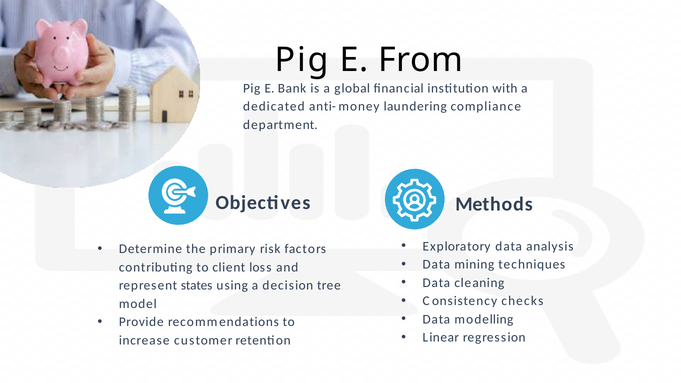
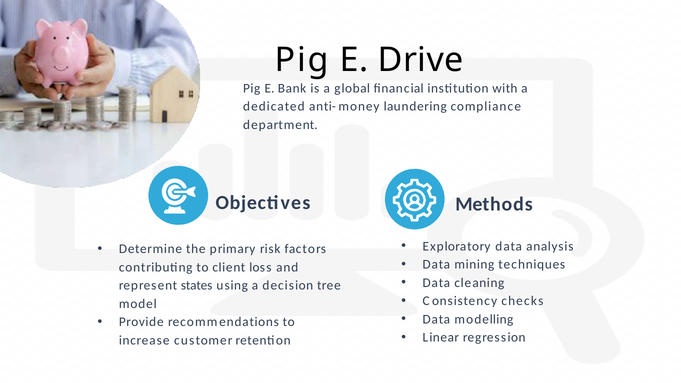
From: From -> Drive (421, 60)
